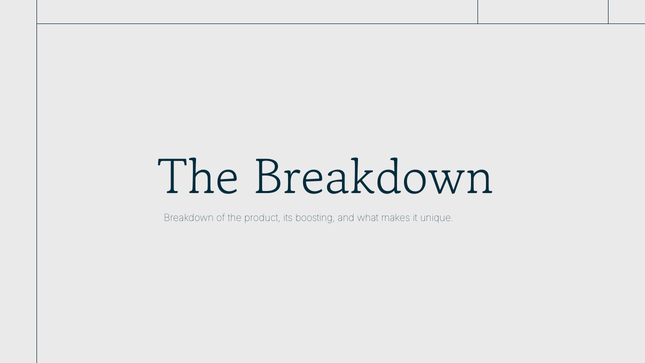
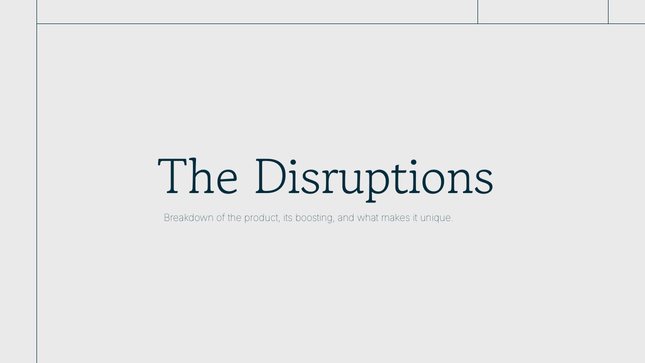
The Breakdown: Breakdown -> Disruptions (374, 181)
